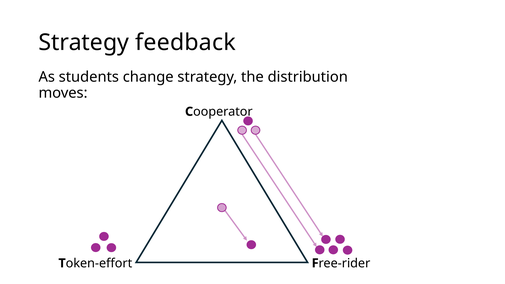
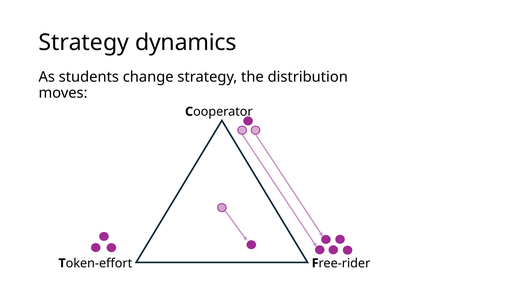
feedback: feedback -> dynamics (186, 42)
